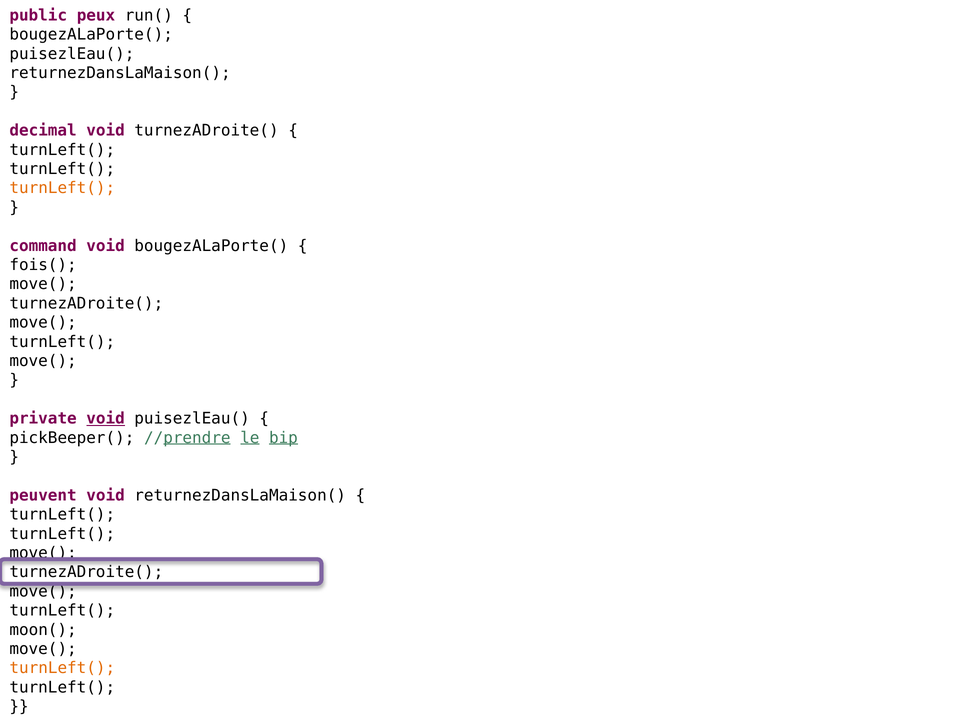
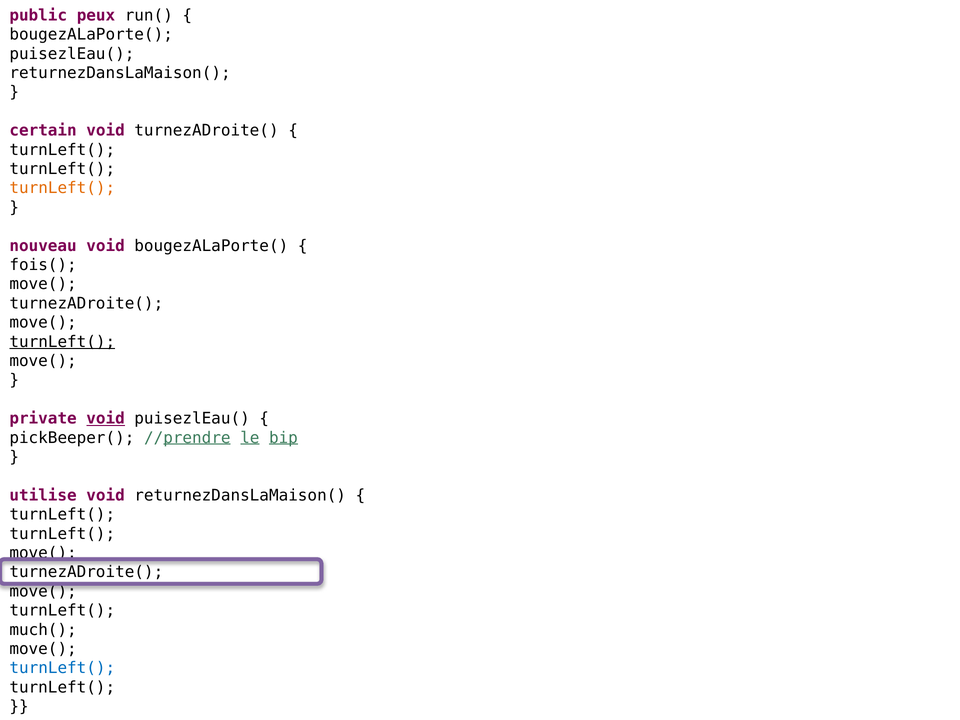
decimal: decimal -> certain (43, 131)
command: command -> nouveau (43, 246)
turnLeft( underline: none -> present (62, 342)
peuvent: peuvent -> utilise (43, 495)
moon(: moon( -> much( (43, 630)
turnLeft( colour: orange -> blue (62, 668)
